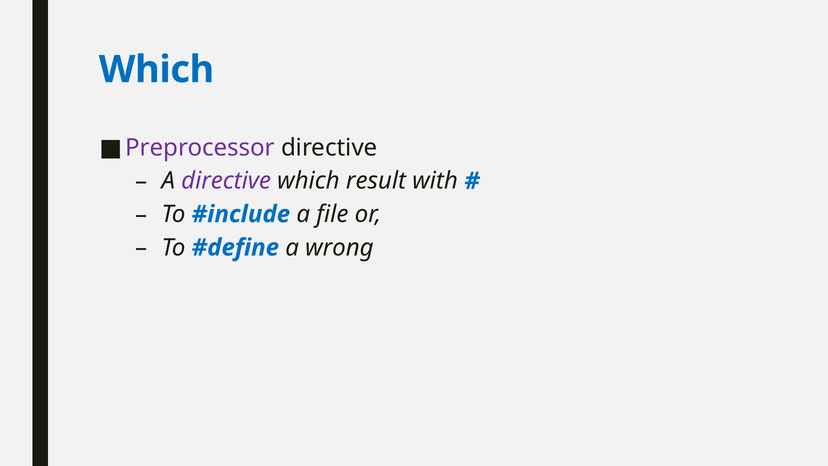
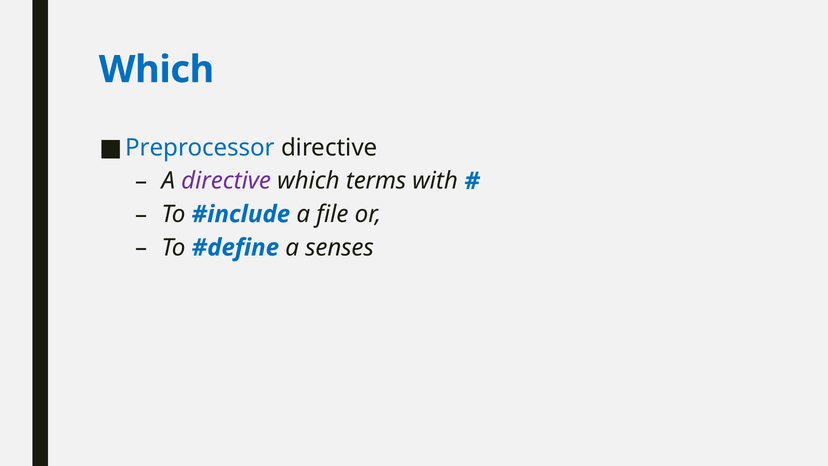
Preprocessor colour: purple -> blue (200, 148)
result: result -> terms (376, 181)
wrong: wrong -> senses (340, 247)
